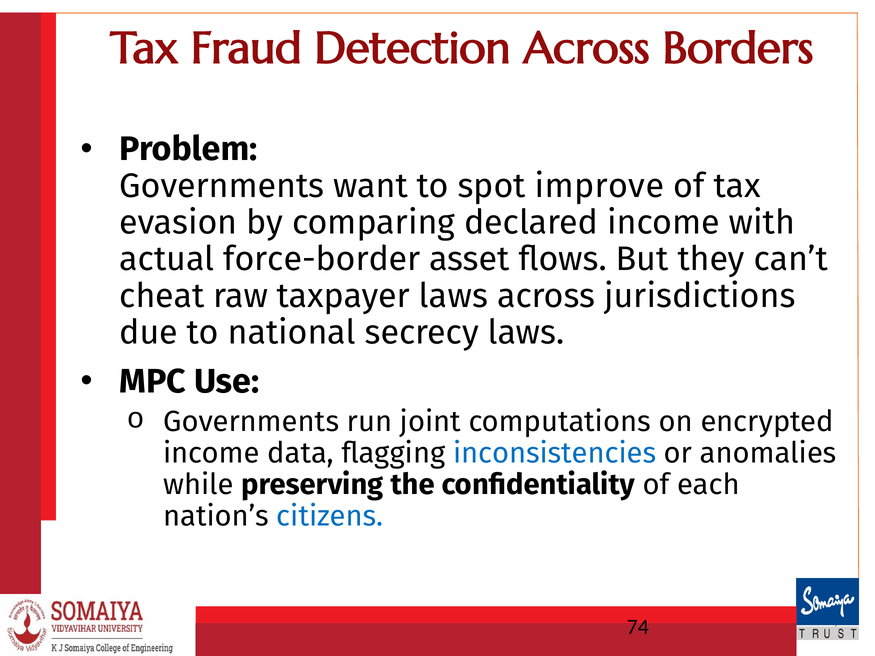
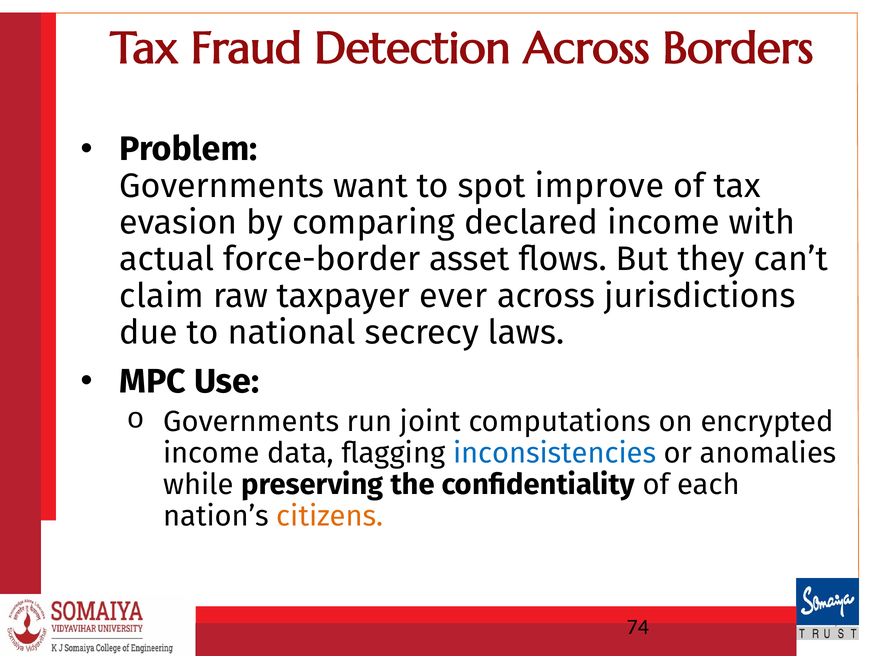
cheat: cheat -> claim (162, 296)
taxpayer laws: laws -> ever (453, 296)
citizens colour: blue -> orange (330, 516)
